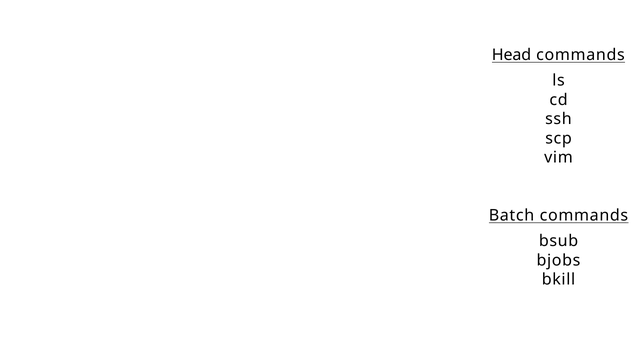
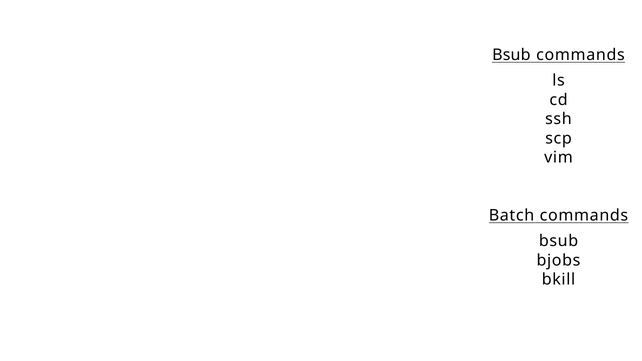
Head: Head -> Bsub (511, 55)
